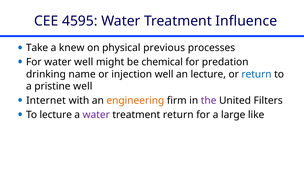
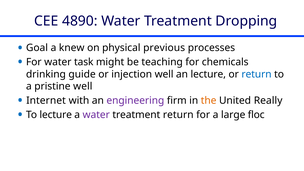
4595: 4595 -> 4890 (80, 21)
Influence: Influence -> Dropping (246, 21)
Take: Take -> Goal (37, 48)
water well: well -> task (84, 62)
chemical: chemical -> teaching (162, 62)
predation: predation -> chemicals (225, 62)
name: name -> guide (82, 74)
engineering colour: orange -> purple (135, 101)
the colour: purple -> orange (209, 101)
Filters: Filters -> Really (268, 101)
like: like -> floc (256, 115)
